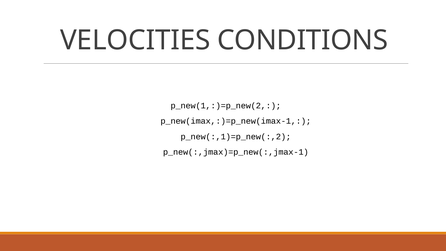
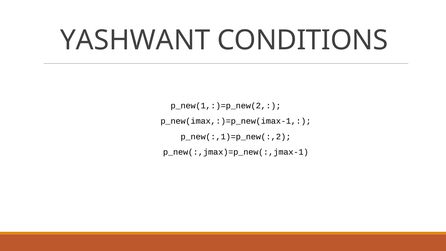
VELOCITIES: VELOCITIES -> YASHWANT (135, 40)
